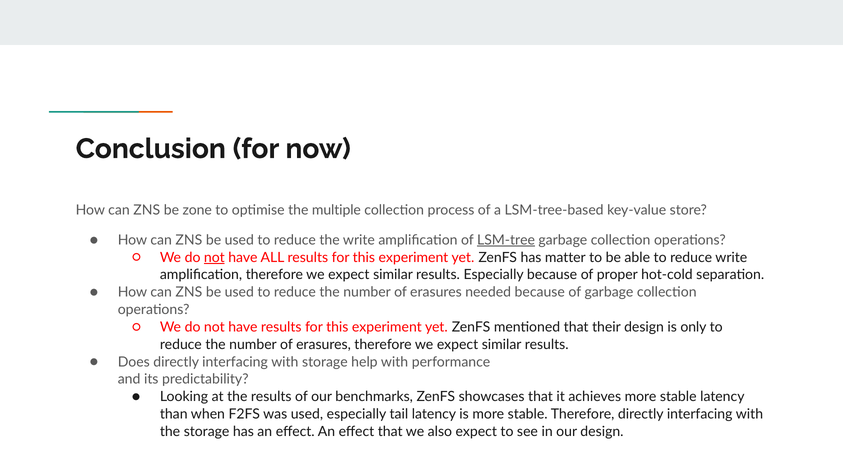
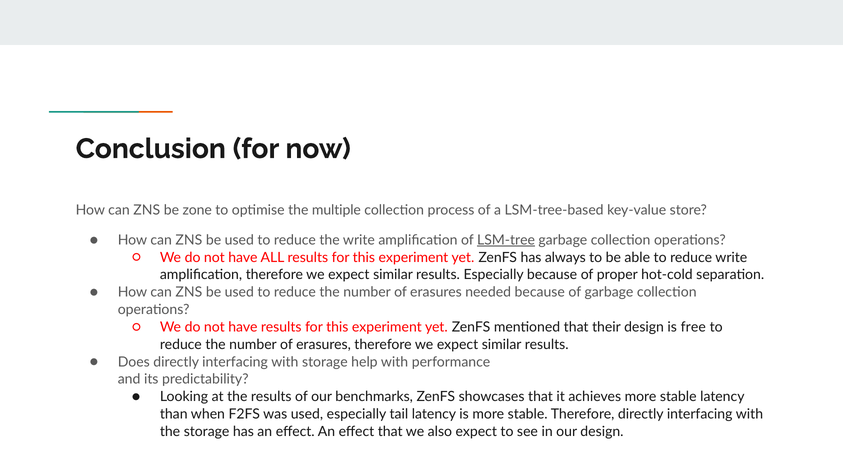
not underline: present -> none (214, 258)
matter: matter -> always (565, 258)
only: only -> free (693, 327)
